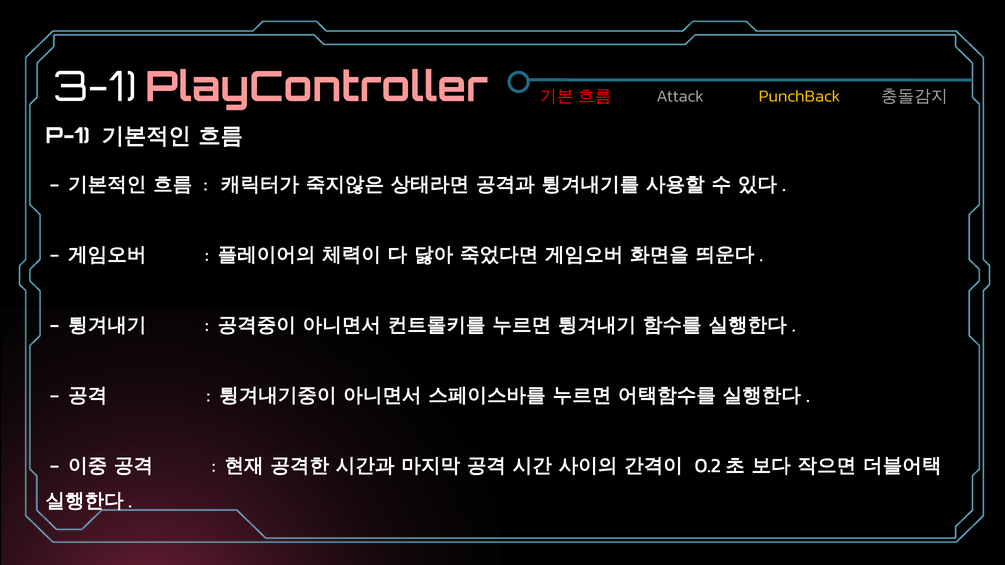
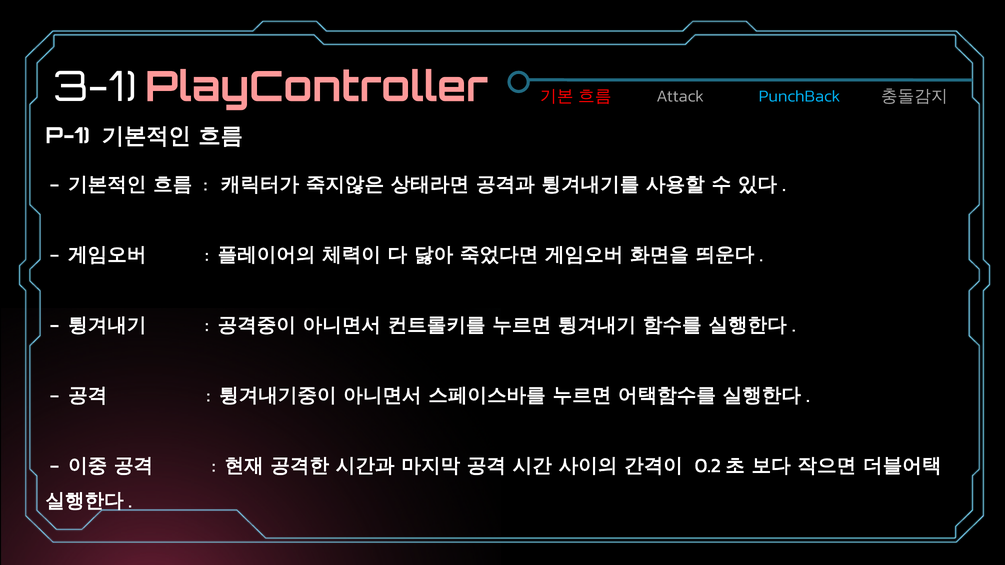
PunchBack colour: yellow -> light blue (800, 96)
